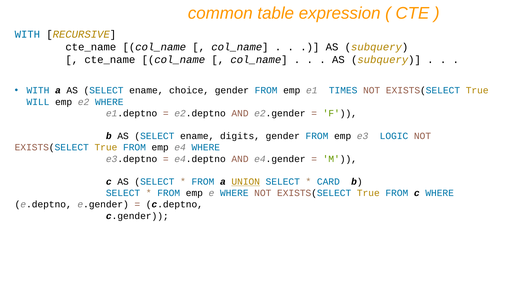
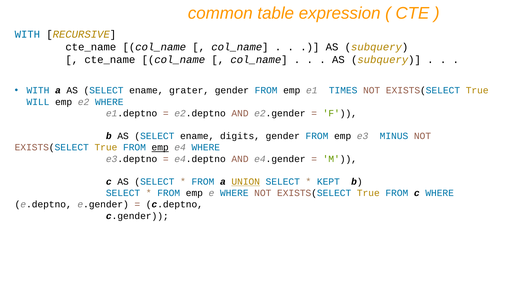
choice: choice -> grater (189, 91)
LOGIC: LOGIC -> MINUS (394, 136)
emp underline: none -> present (160, 148)
CARD: CARD -> KEPT (328, 182)
